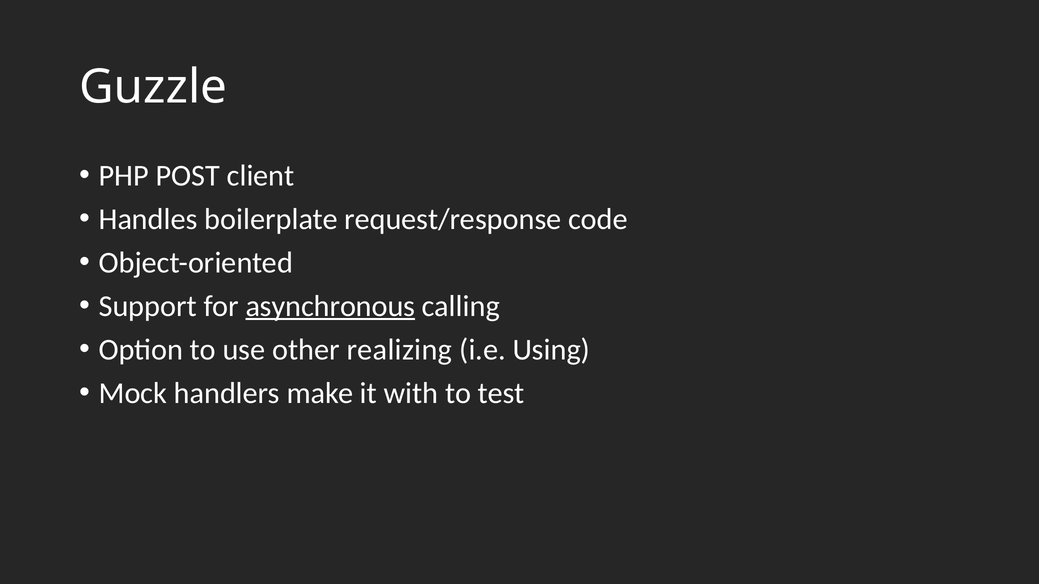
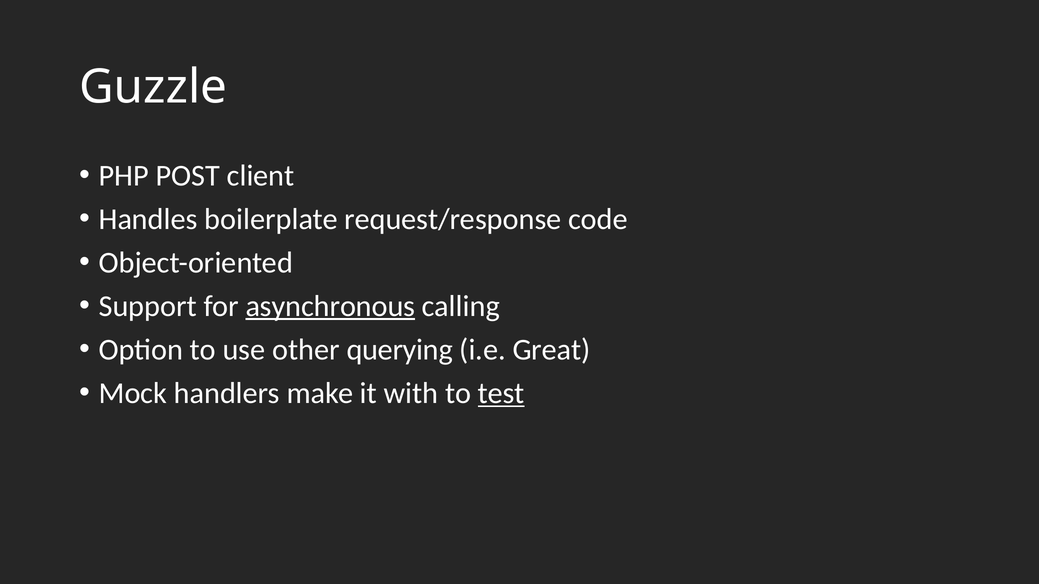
realizing: realizing -> querying (400, 350)
Using: Using -> Great (551, 350)
test underline: none -> present (501, 393)
